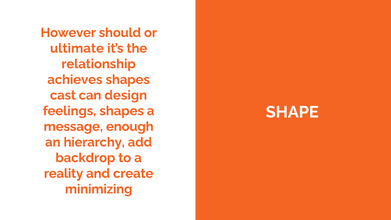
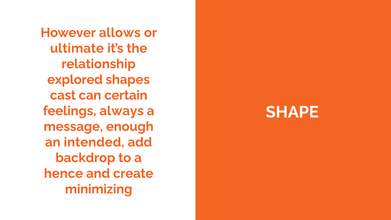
should: should -> allows (120, 33)
achieves: achieves -> explored (75, 80)
design: design -> certain (126, 95)
feelings shapes: shapes -> always (122, 111)
hierarchy: hierarchy -> intended (94, 142)
reality: reality -> hence (63, 173)
